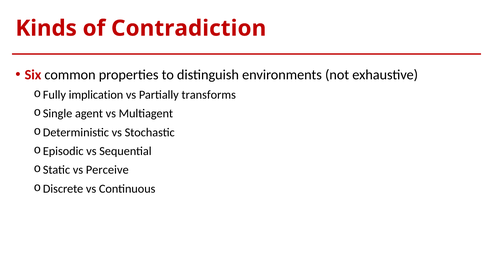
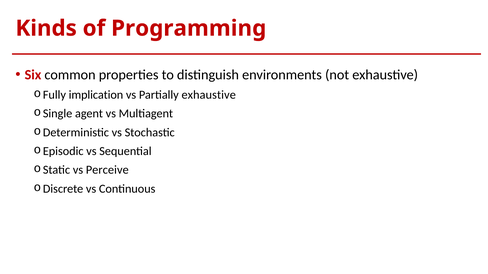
Contradiction: Contradiction -> Programming (189, 28)
Partially transforms: transforms -> exhaustive (209, 95)
